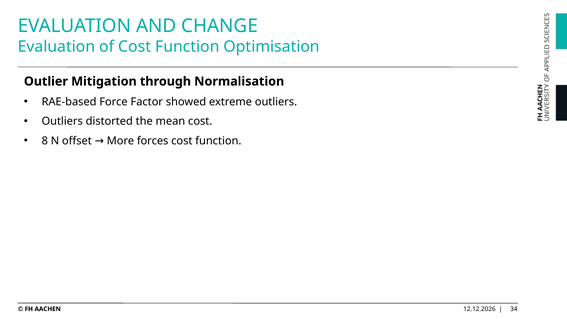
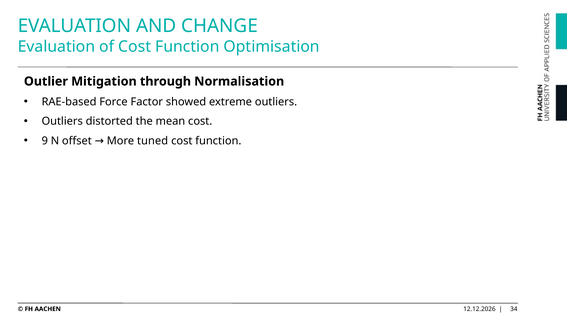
8: 8 -> 9 (45, 141)
forces: forces -> tuned (153, 141)
